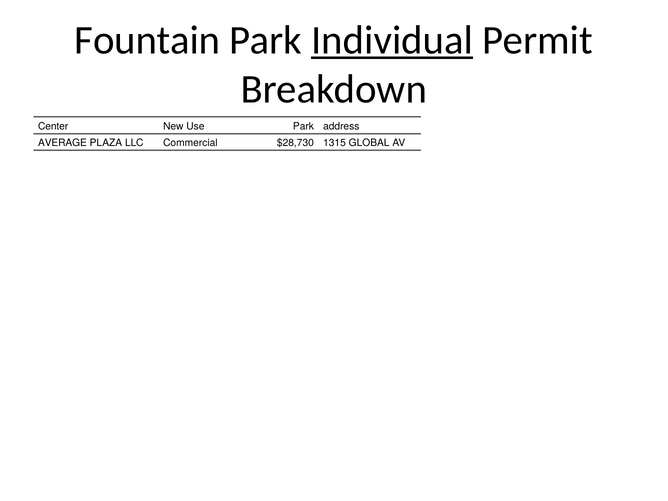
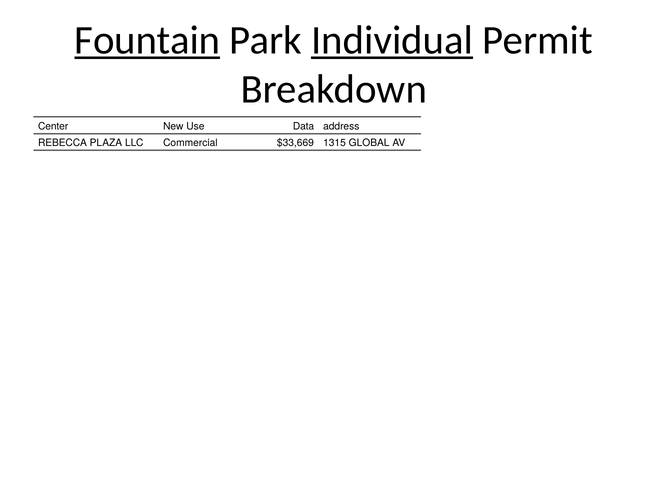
Fountain underline: none -> present (147, 40)
Use Park: Park -> Data (304, 126)
AVERAGE: AVERAGE -> REBECCA (62, 143)
$28,730: $28,730 -> $33,669 (295, 143)
